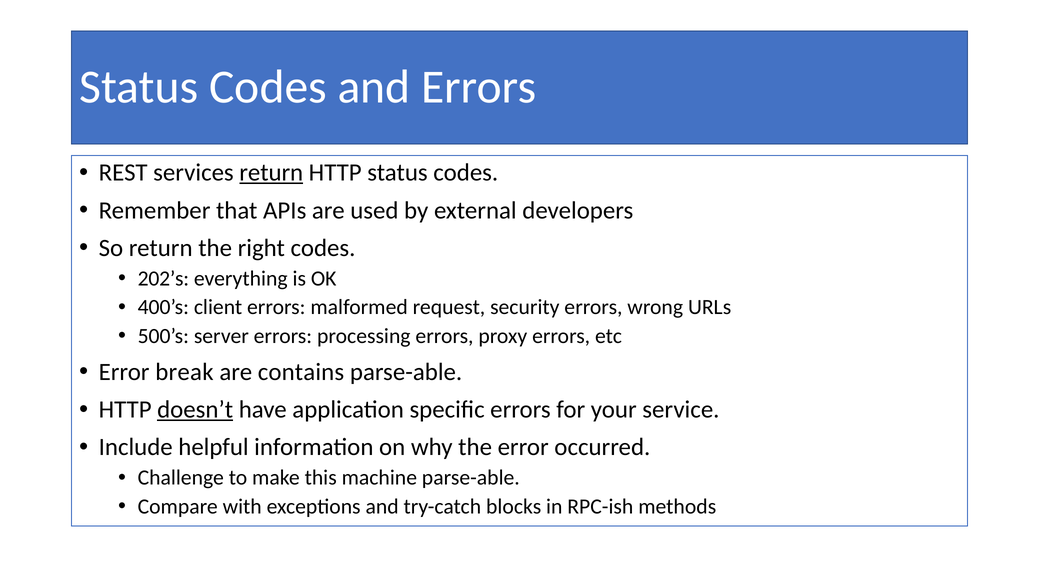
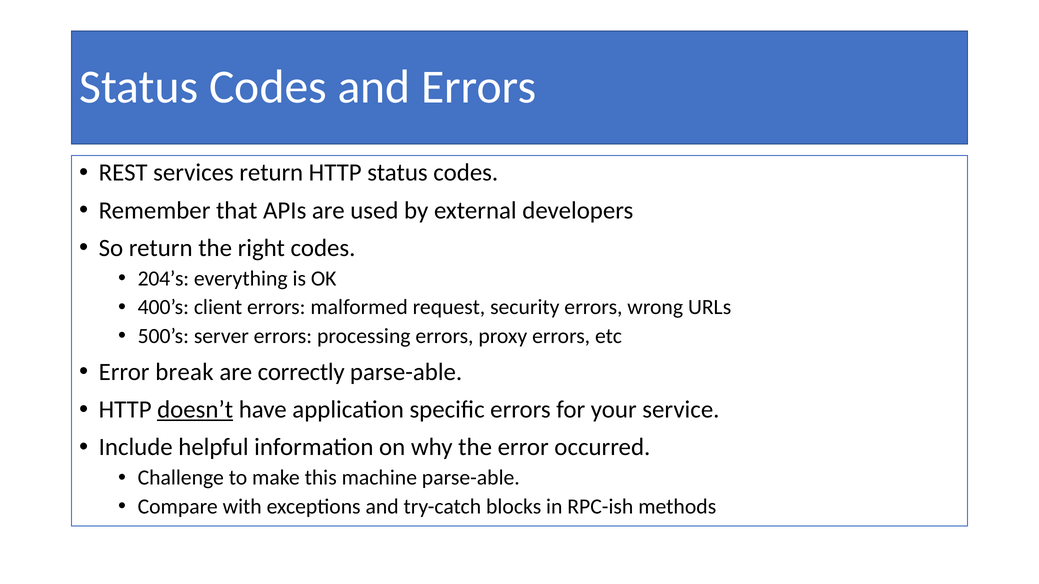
return underline: present -> none (271, 173)
202’s: 202’s -> 204’s (163, 279)
contains: contains -> correctly (301, 372)
